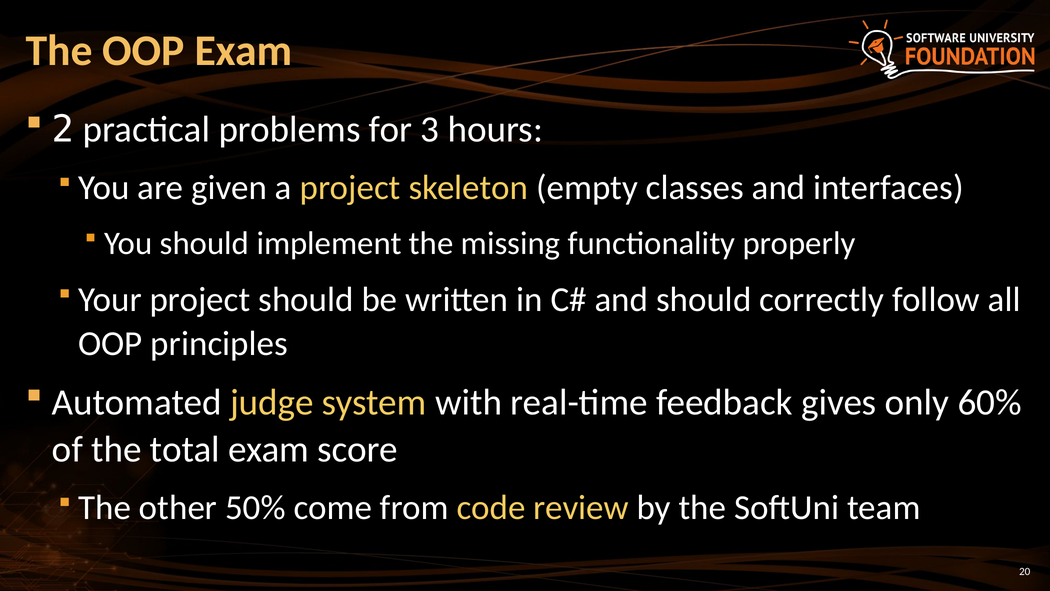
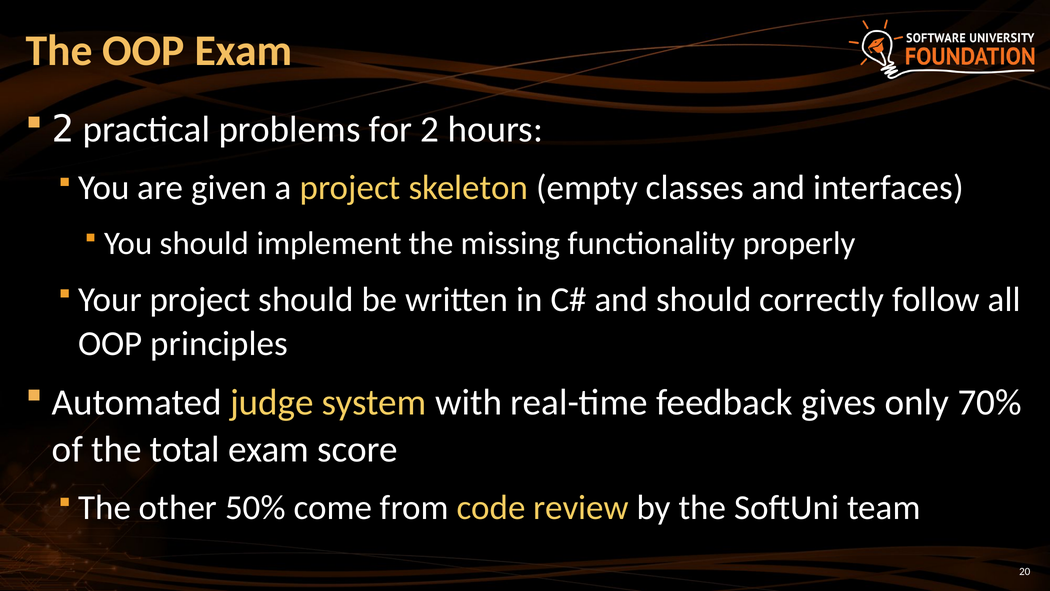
for 3: 3 -> 2 (430, 129)
60%: 60% -> 70% (990, 402)
